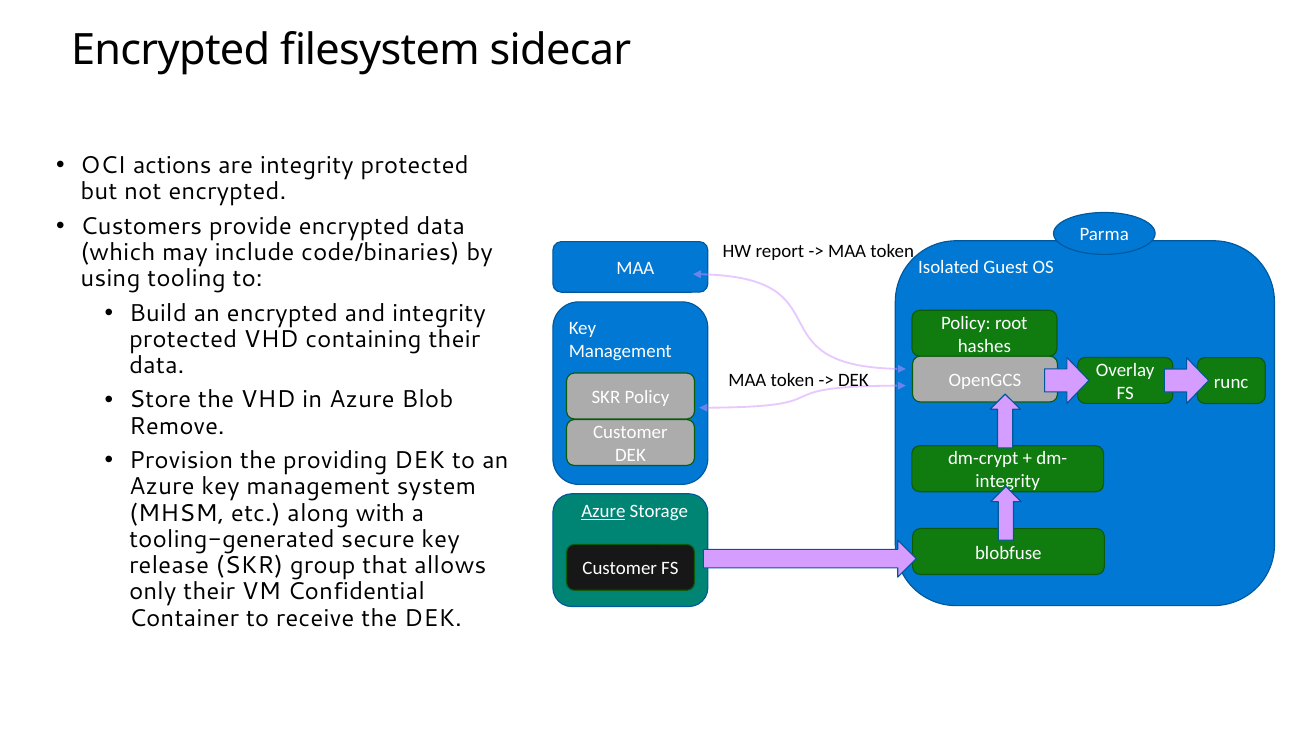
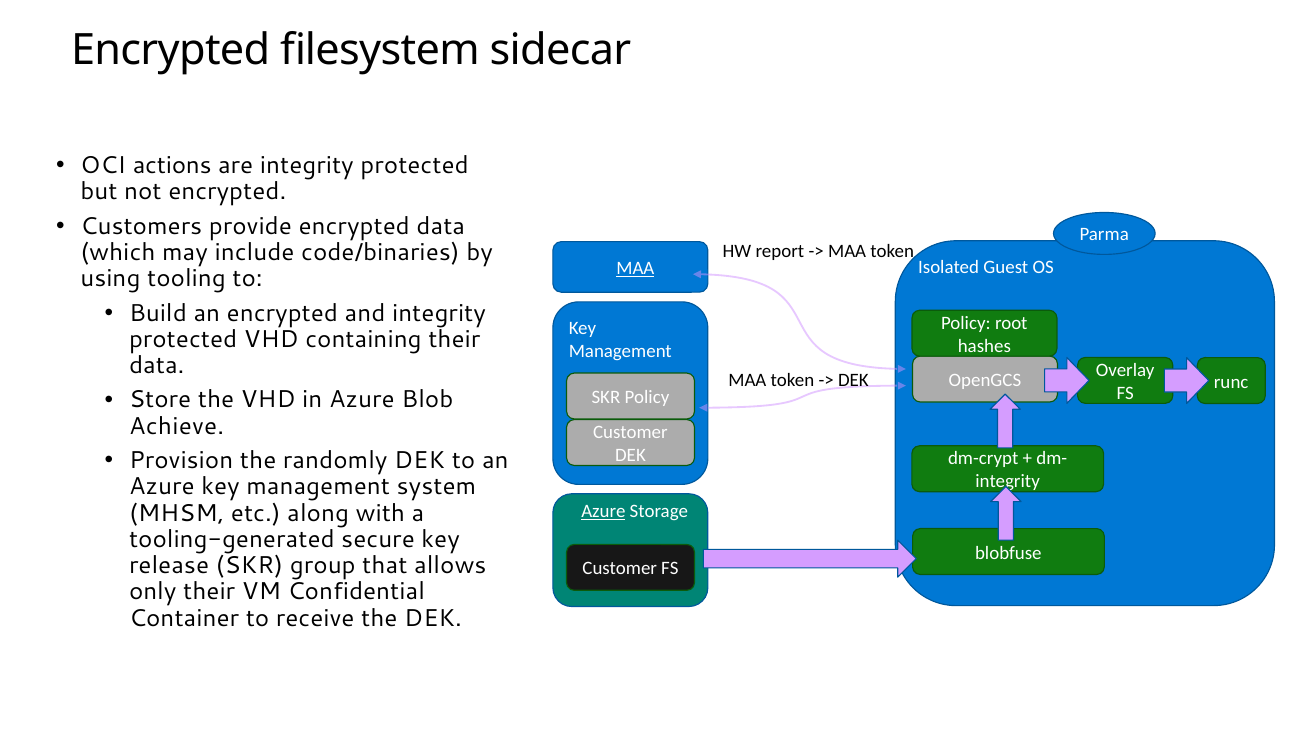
MAA underline: none -> present (635, 269)
Remove: Remove -> Achieve (177, 426)
providing: providing -> randomly (335, 461)
